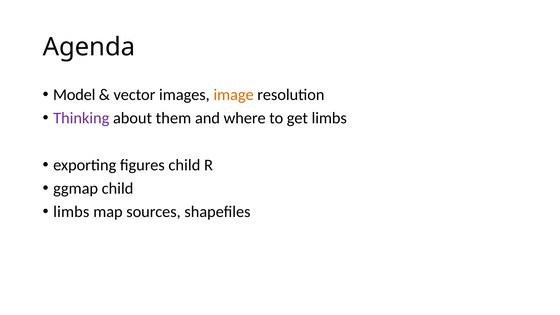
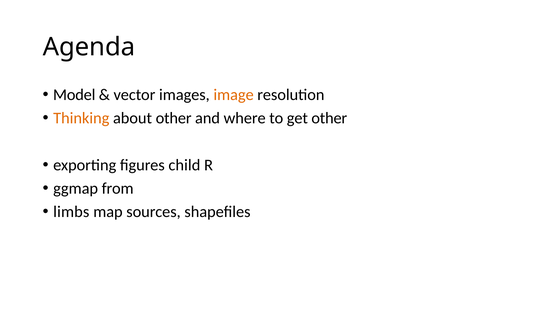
Thinking colour: purple -> orange (81, 118)
about them: them -> other (174, 118)
get limbs: limbs -> other (329, 118)
ggmap child: child -> from (118, 188)
